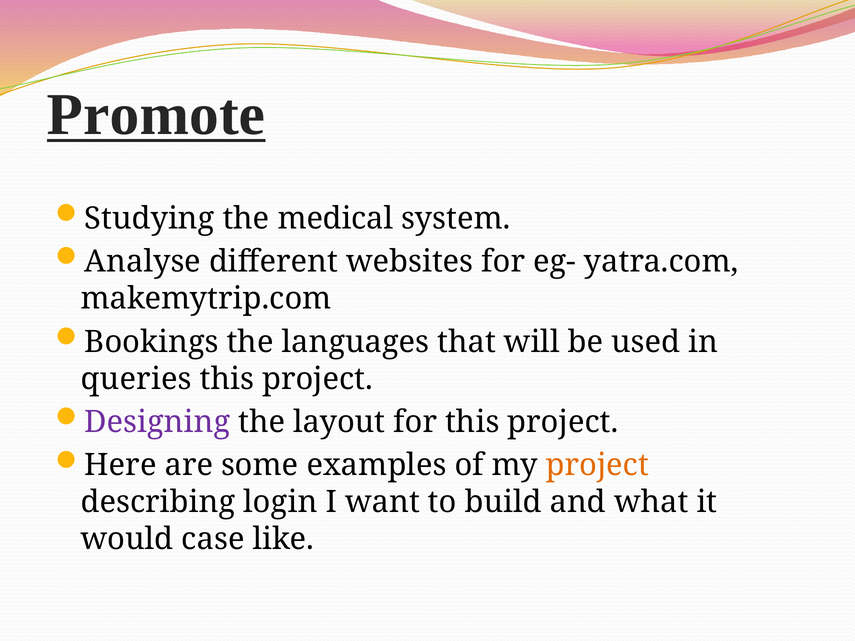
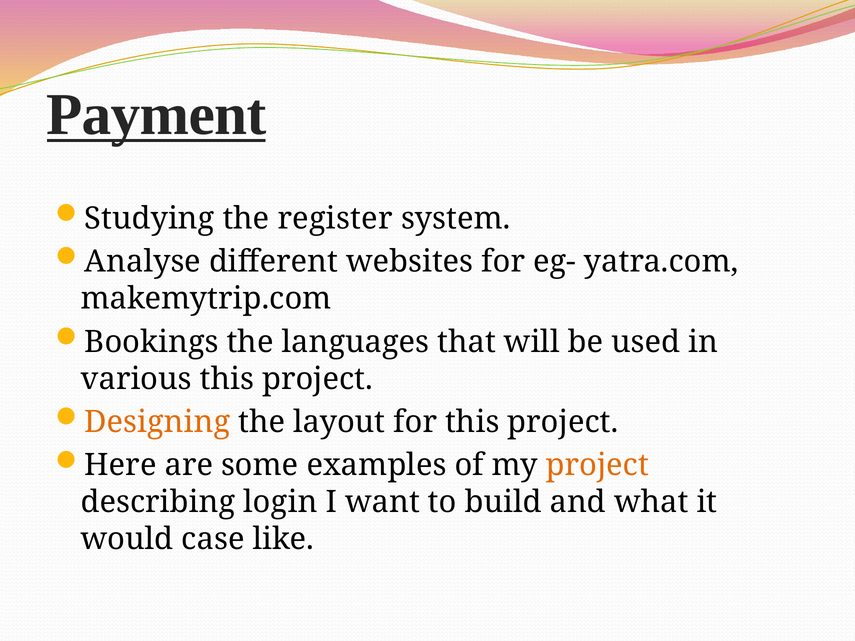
Promote: Promote -> Payment (156, 114)
medical: medical -> register (335, 219)
queries: queries -> various (136, 379)
Designing colour: purple -> orange (157, 422)
